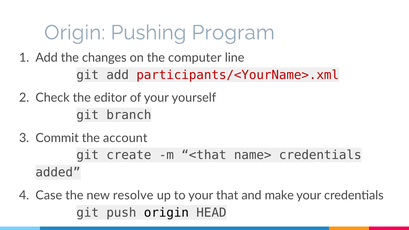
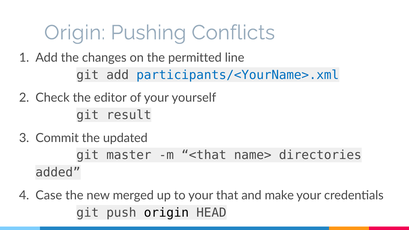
Program: Program -> Conflicts (233, 33)
computer: computer -> permitted (195, 58)
participants/<YourName>.xml colour: red -> blue (238, 75)
branch: branch -> result (129, 115)
account: account -> updated (125, 138)
create: create -> master (129, 155)
name> credentials: credentials -> directories (320, 155)
resolve: resolve -> merged (133, 195)
